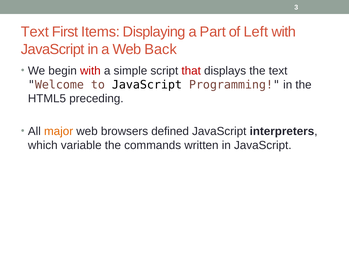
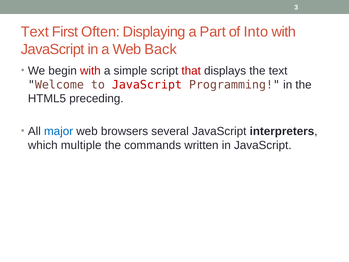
Items: Items -> Often (101, 32)
Left: Left -> Into (256, 32)
JavaScript colour: black -> red (147, 85)
major colour: orange -> blue (59, 131)
defined: defined -> several (170, 131)
variable: variable -> multiple (81, 145)
